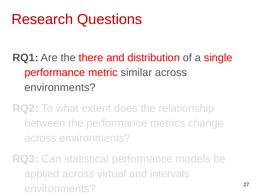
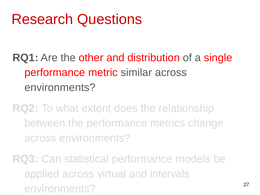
there: there -> other (91, 58)
